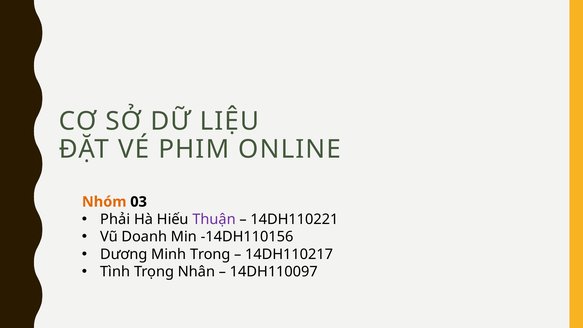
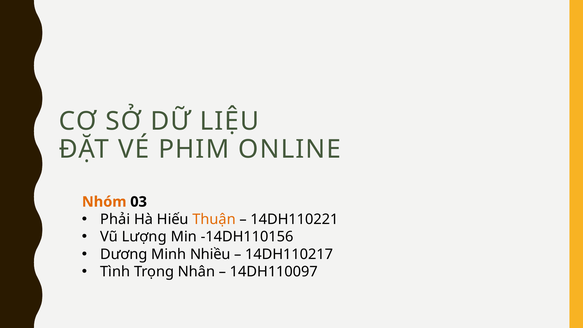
Thuận colour: purple -> orange (214, 219)
Doanh: Doanh -> Lượng (144, 237)
Trong: Trong -> Nhiều (210, 254)
